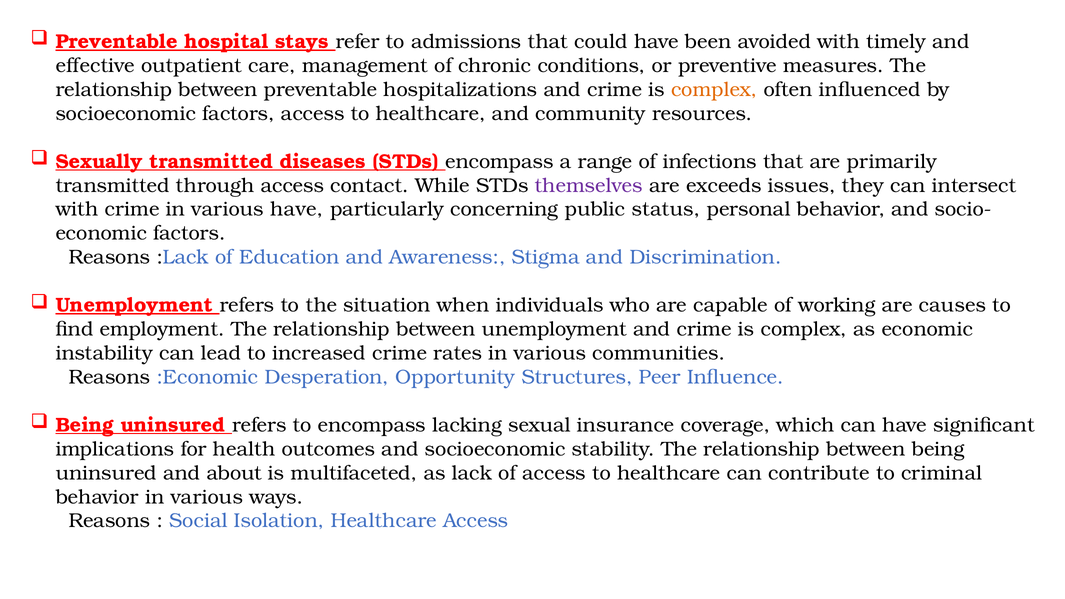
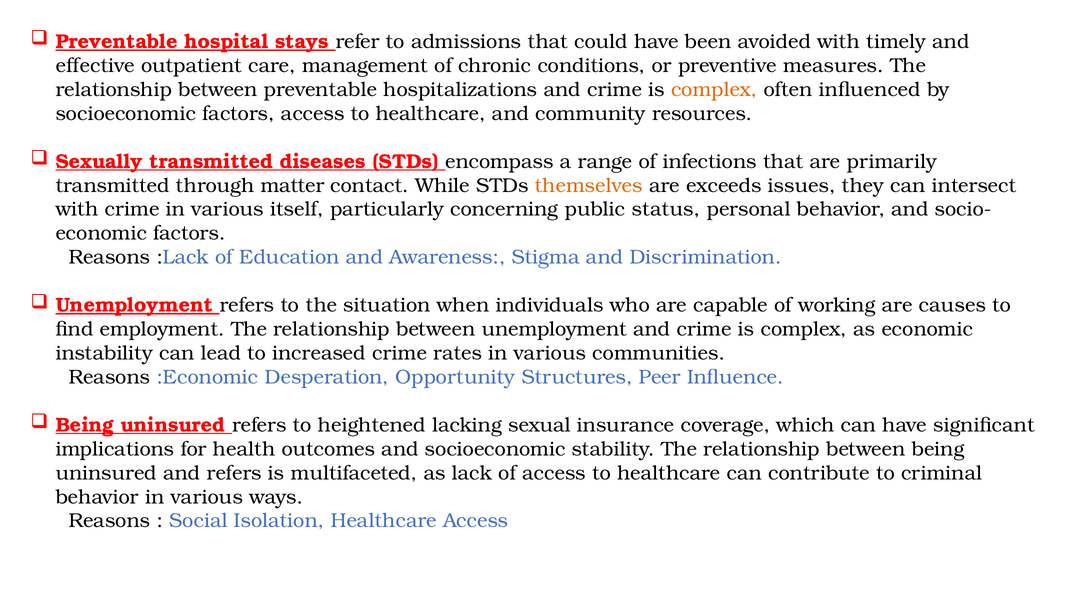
through access: access -> matter (292, 185)
themselves colour: purple -> orange (589, 185)
various have: have -> itself (297, 209)
to encompass: encompass -> heightened (372, 425)
and about: about -> refers (234, 473)
